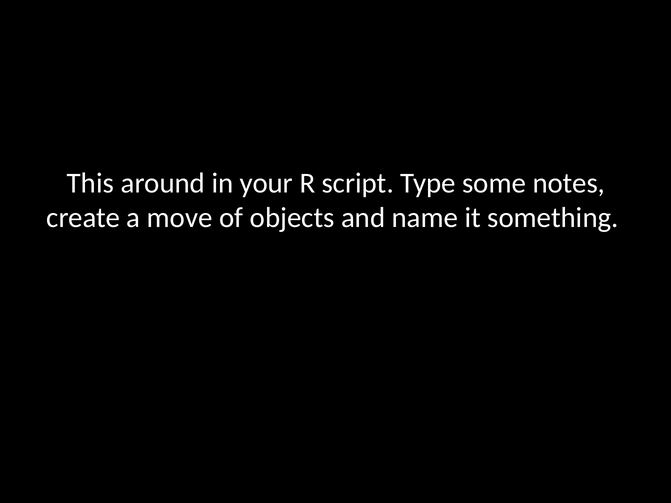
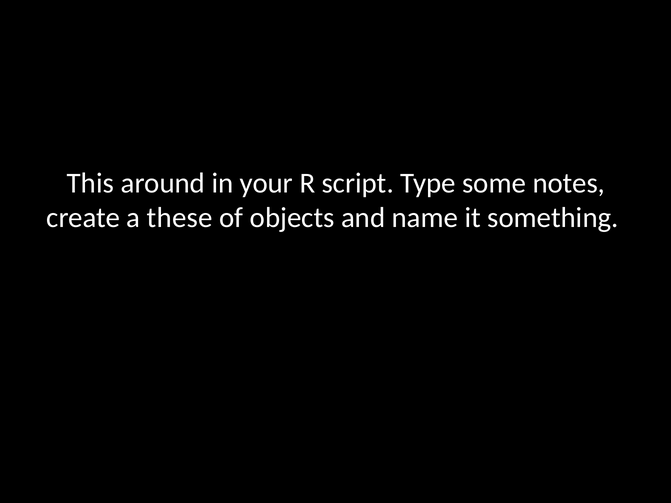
move: move -> these (180, 218)
